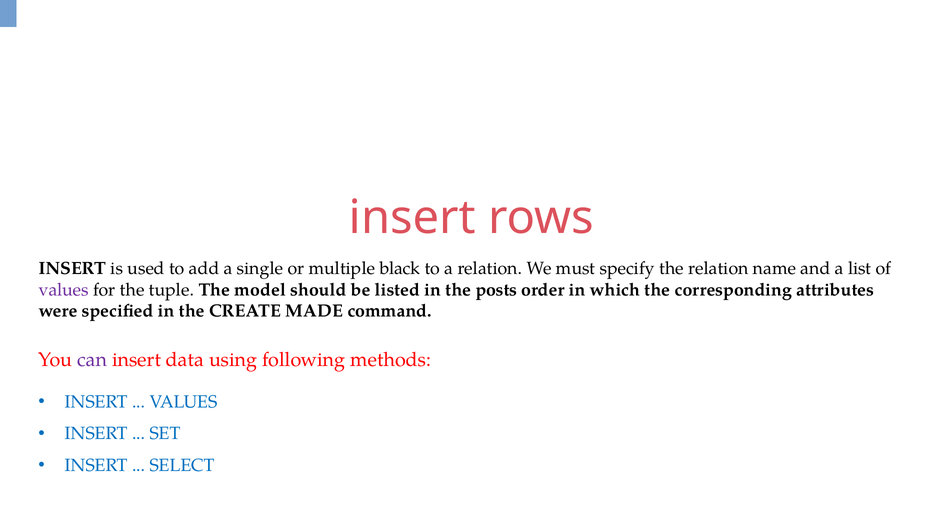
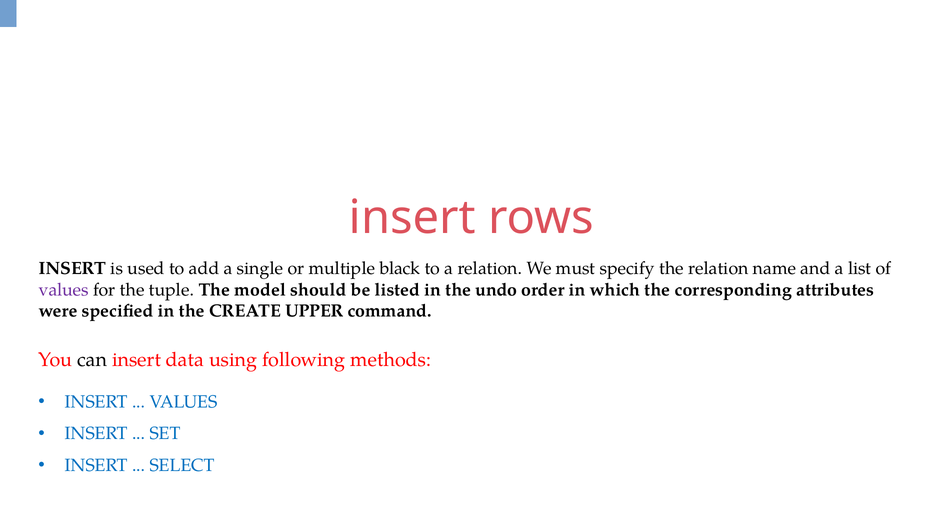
posts: posts -> undo (496, 290)
MADE: MADE -> UPPER (314, 311)
can colour: purple -> black (92, 360)
